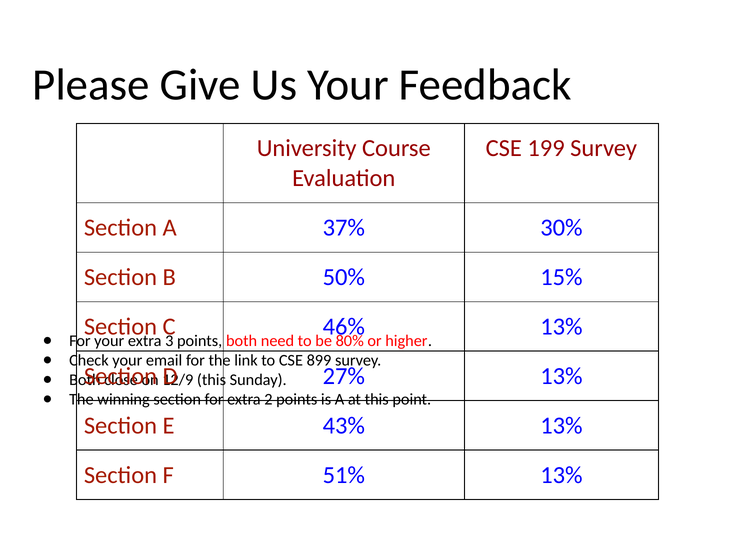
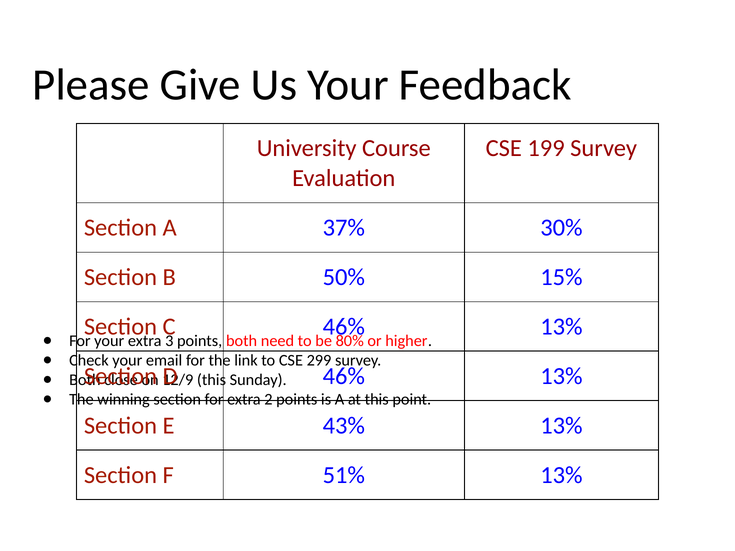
899: 899 -> 299 (319, 361)
27%: 27% -> 46% (344, 376)
